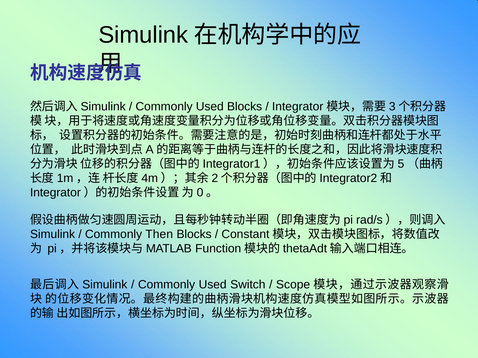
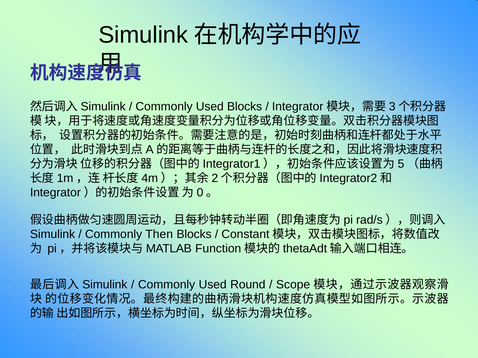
Switch: Switch -> Round (248, 285)
